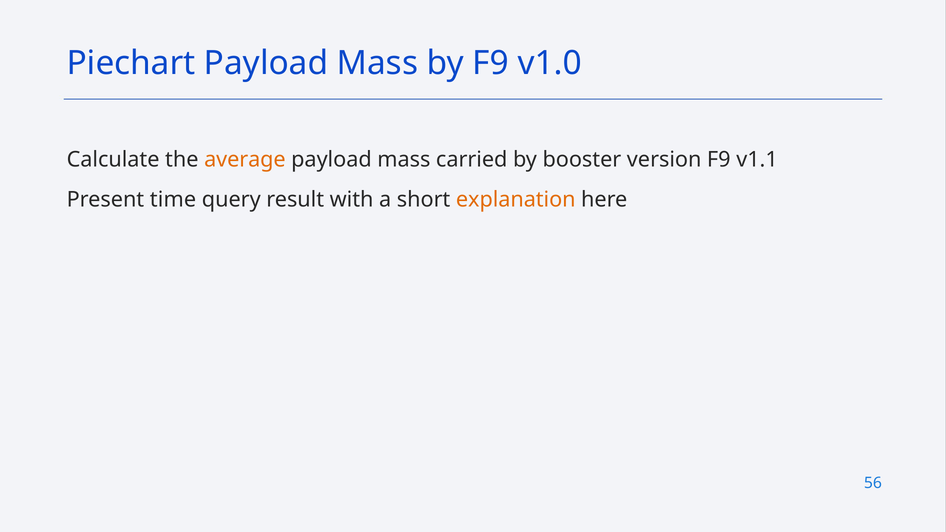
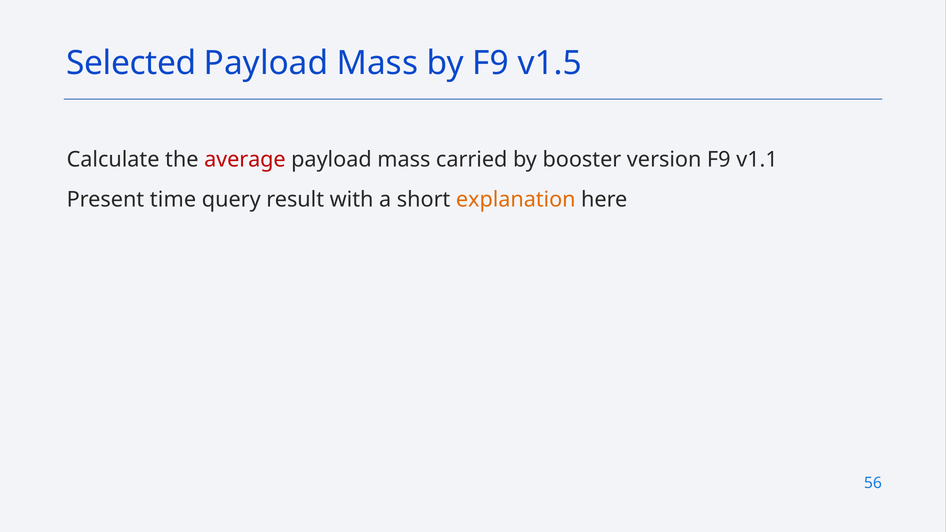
Piechart: Piechart -> Selected (131, 63)
v1.0: v1.0 -> v1.5 (550, 63)
average colour: orange -> red (245, 160)
